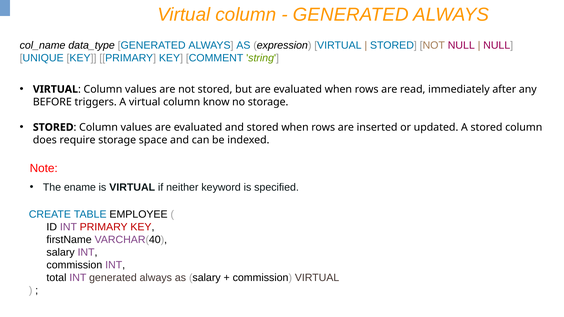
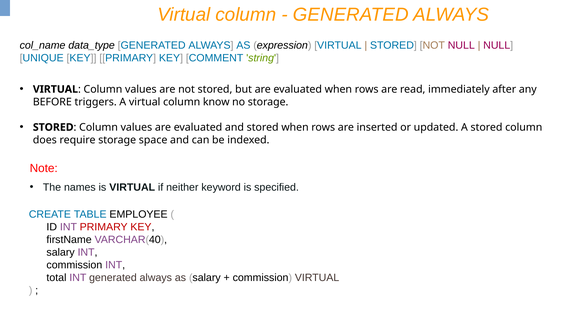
ename: ename -> names (80, 188)
